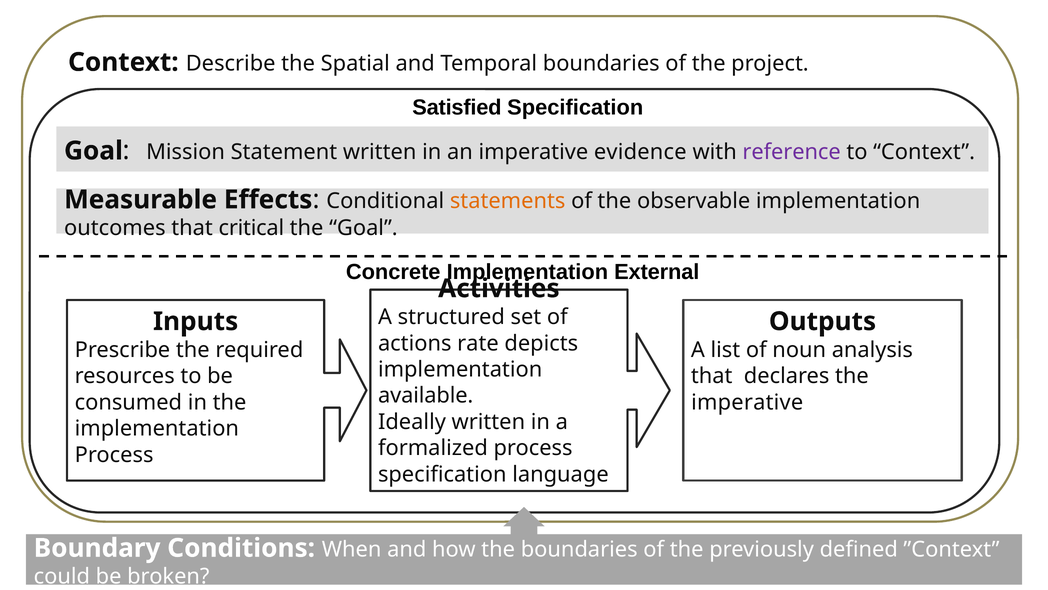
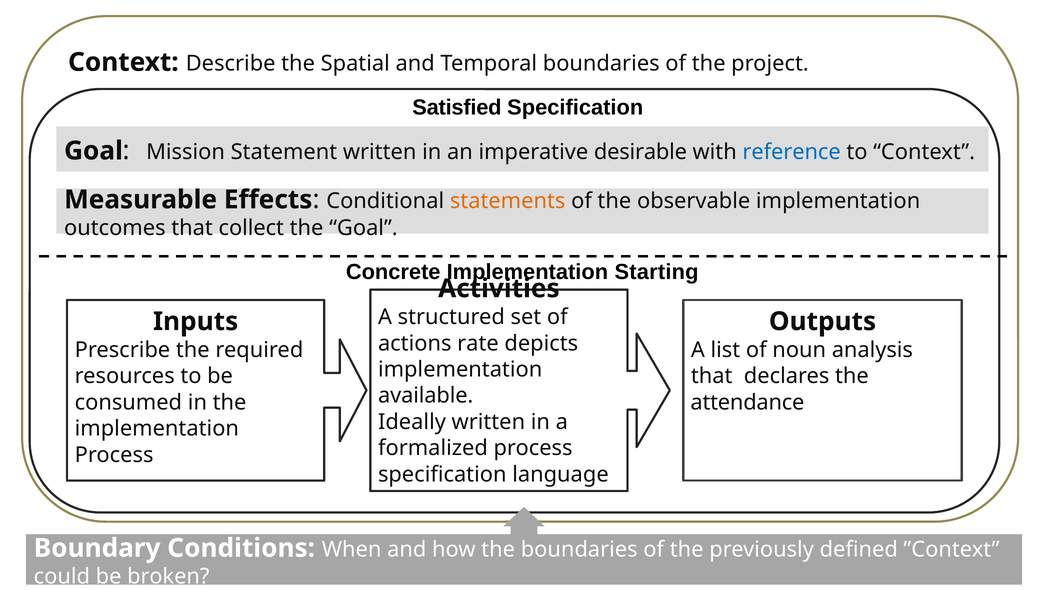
evidence: evidence -> desirable (640, 152)
reference colour: purple -> blue (792, 152)
critical: critical -> collect (251, 228)
External: External -> Starting (657, 272)
imperative: imperative -> attendance (747, 402)
